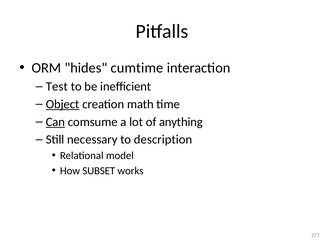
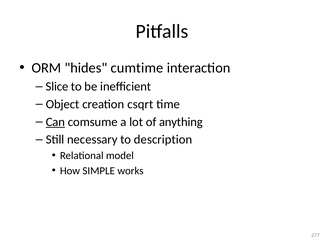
Test: Test -> Slice (57, 87)
Object underline: present -> none (63, 104)
math: math -> csqrt (140, 104)
SUBSET: SUBSET -> SIMPLE (99, 171)
